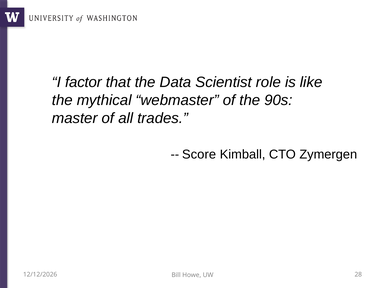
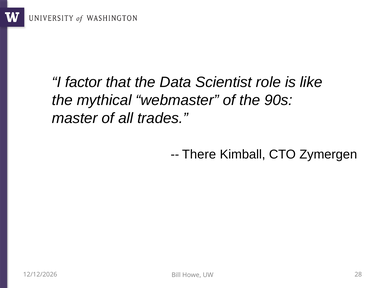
Score: Score -> There (199, 155)
